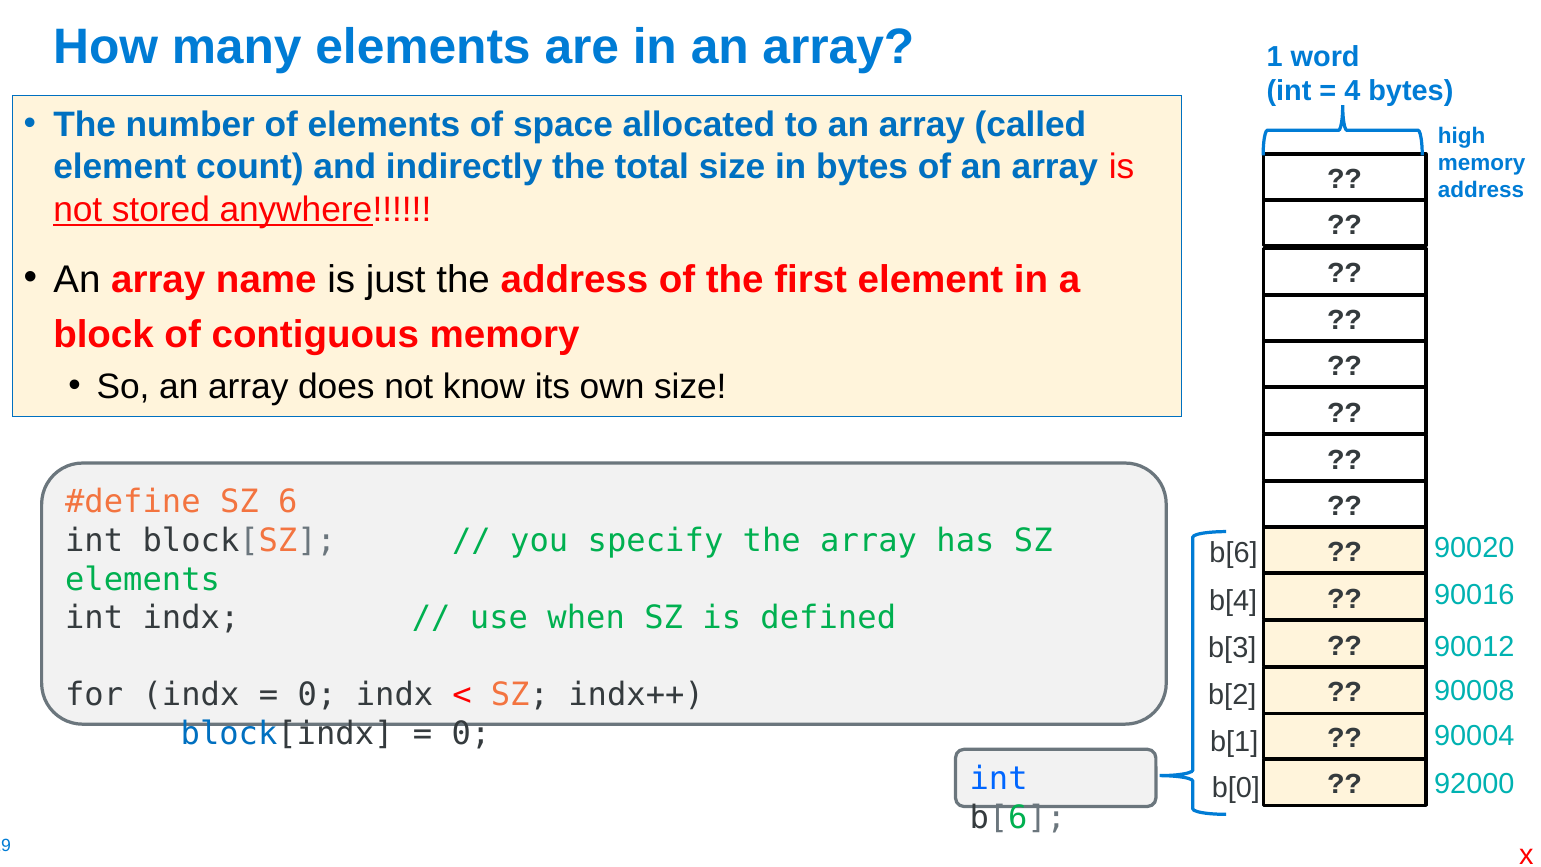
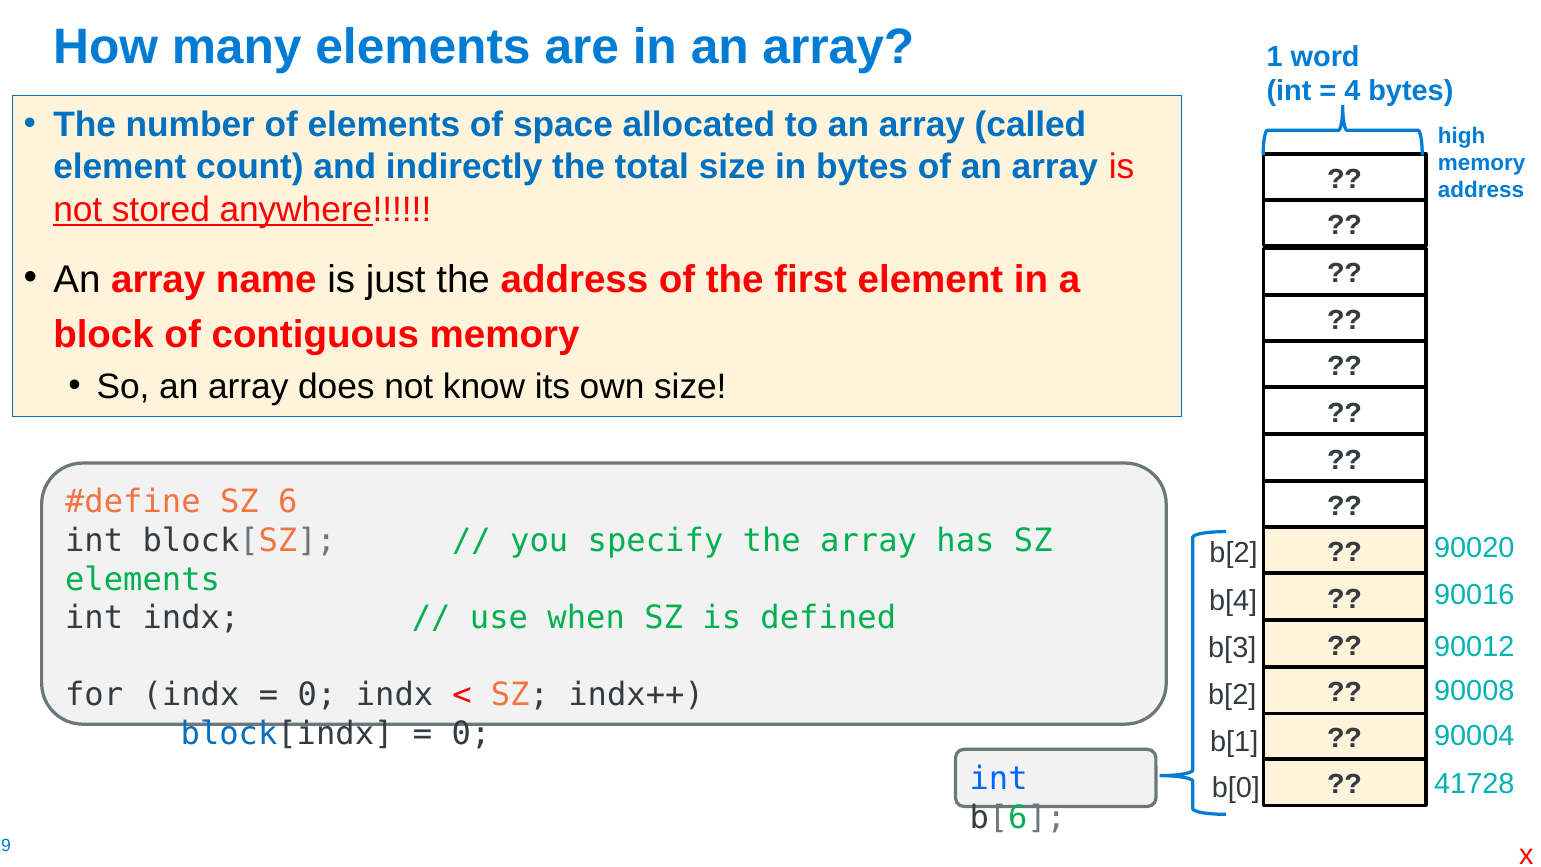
b[6: b[6 -> b[2 (1234, 553)
92000: 92000 -> 41728 (1474, 784)
